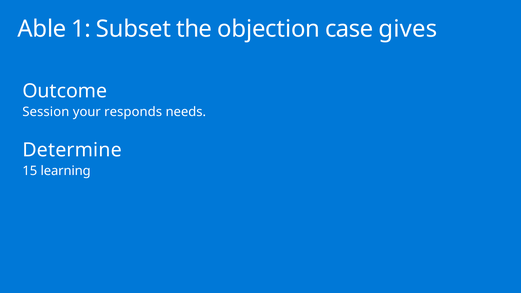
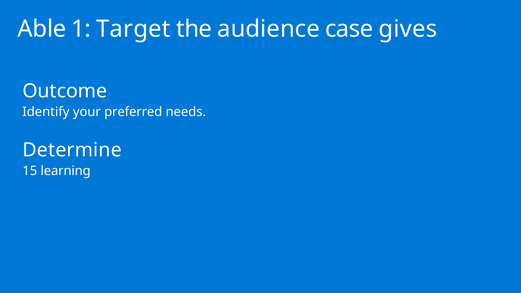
Subset: Subset -> Target (133, 29)
objection: objection -> audience (269, 29)
Session: Session -> Identify (46, 112)
responds: responds -> preferred (133, 112)
